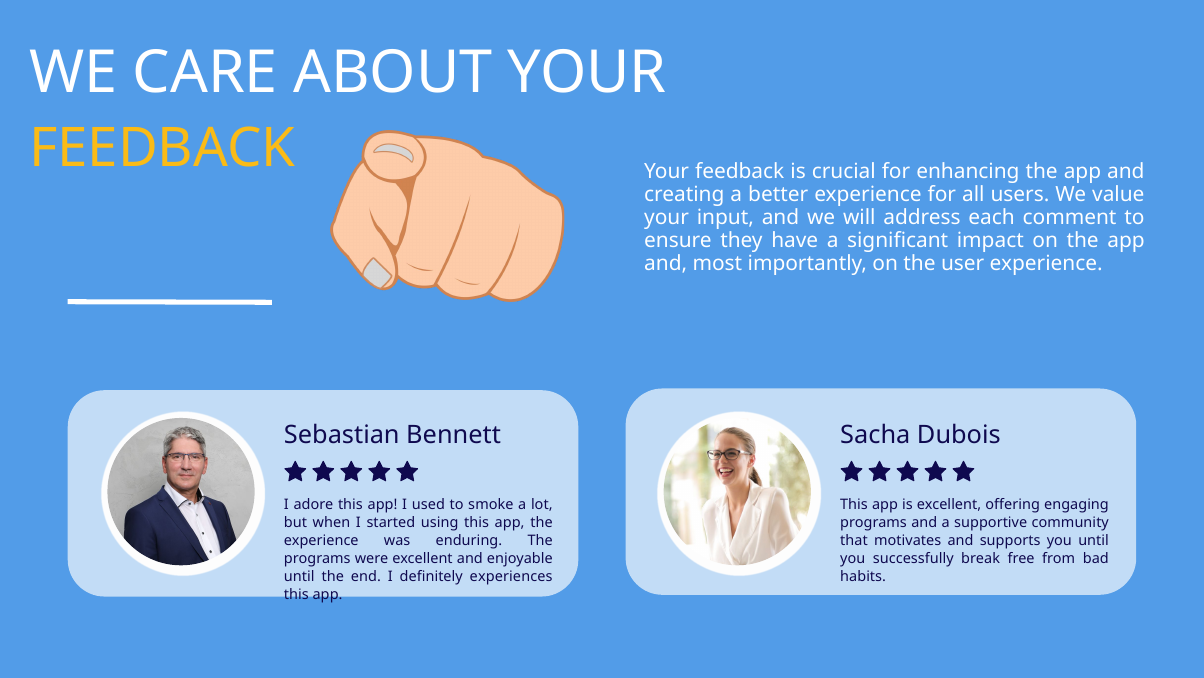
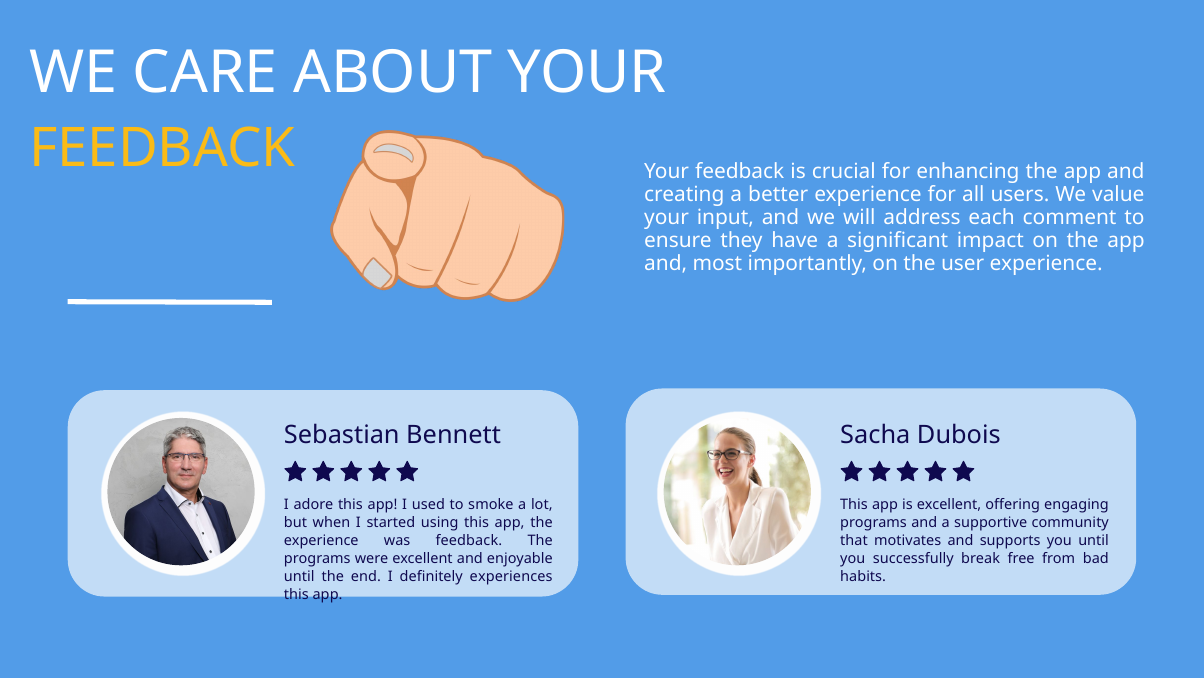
was enduring: enduring -> feedback (469, 540)
